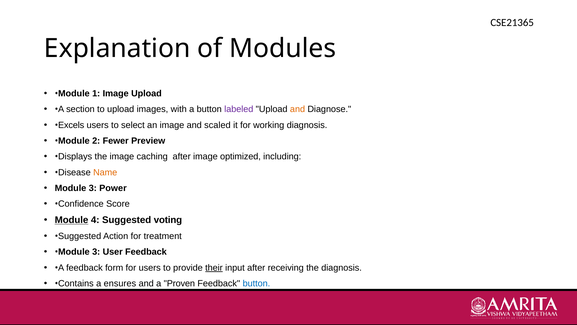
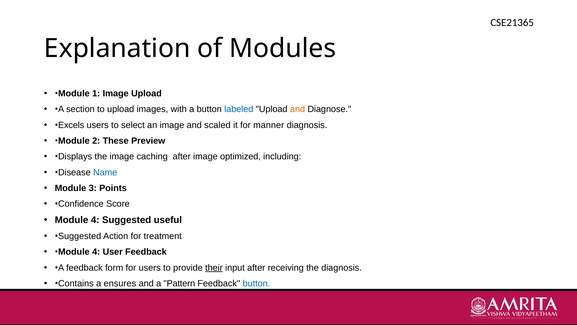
labeled colour: purple -> blue (239, 109)
working: working -> manner (269, 125)
Fewer: Fewer -> These (116, 141)
Name colour: orange -> blue (105, 172)
Power: Power -> Points (113, 188)
Module underline: present -> none (72, 220)
voting: voting -> useful (168, 220)
3: 3 -> 4 (96, 252)
Proven: Proven -> Pattern (179, 283)
